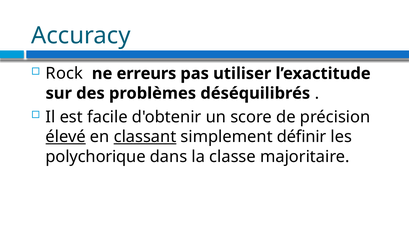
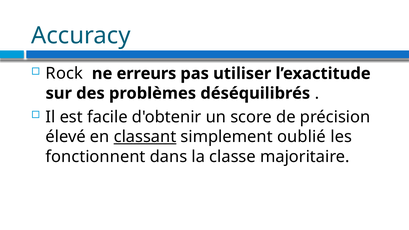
élevé underline: present -> none (66, 137)
définir: définir -> oublié (302, 137)
polychorique: polychorique -> fonctionnent (96, 157)
